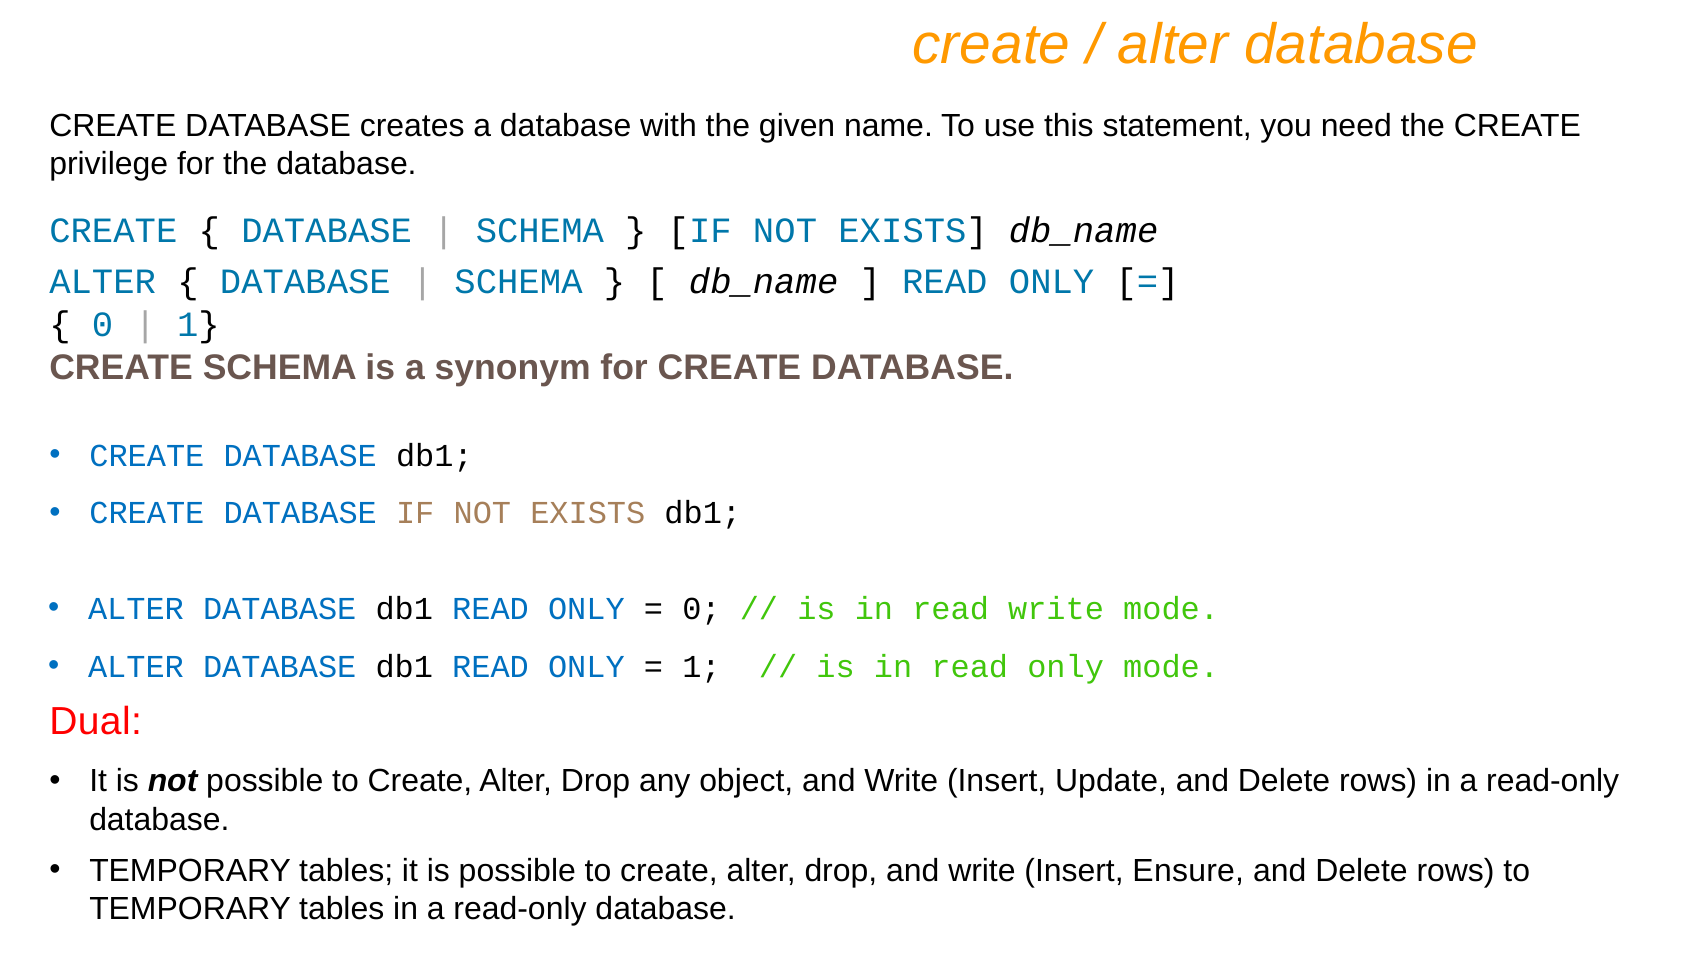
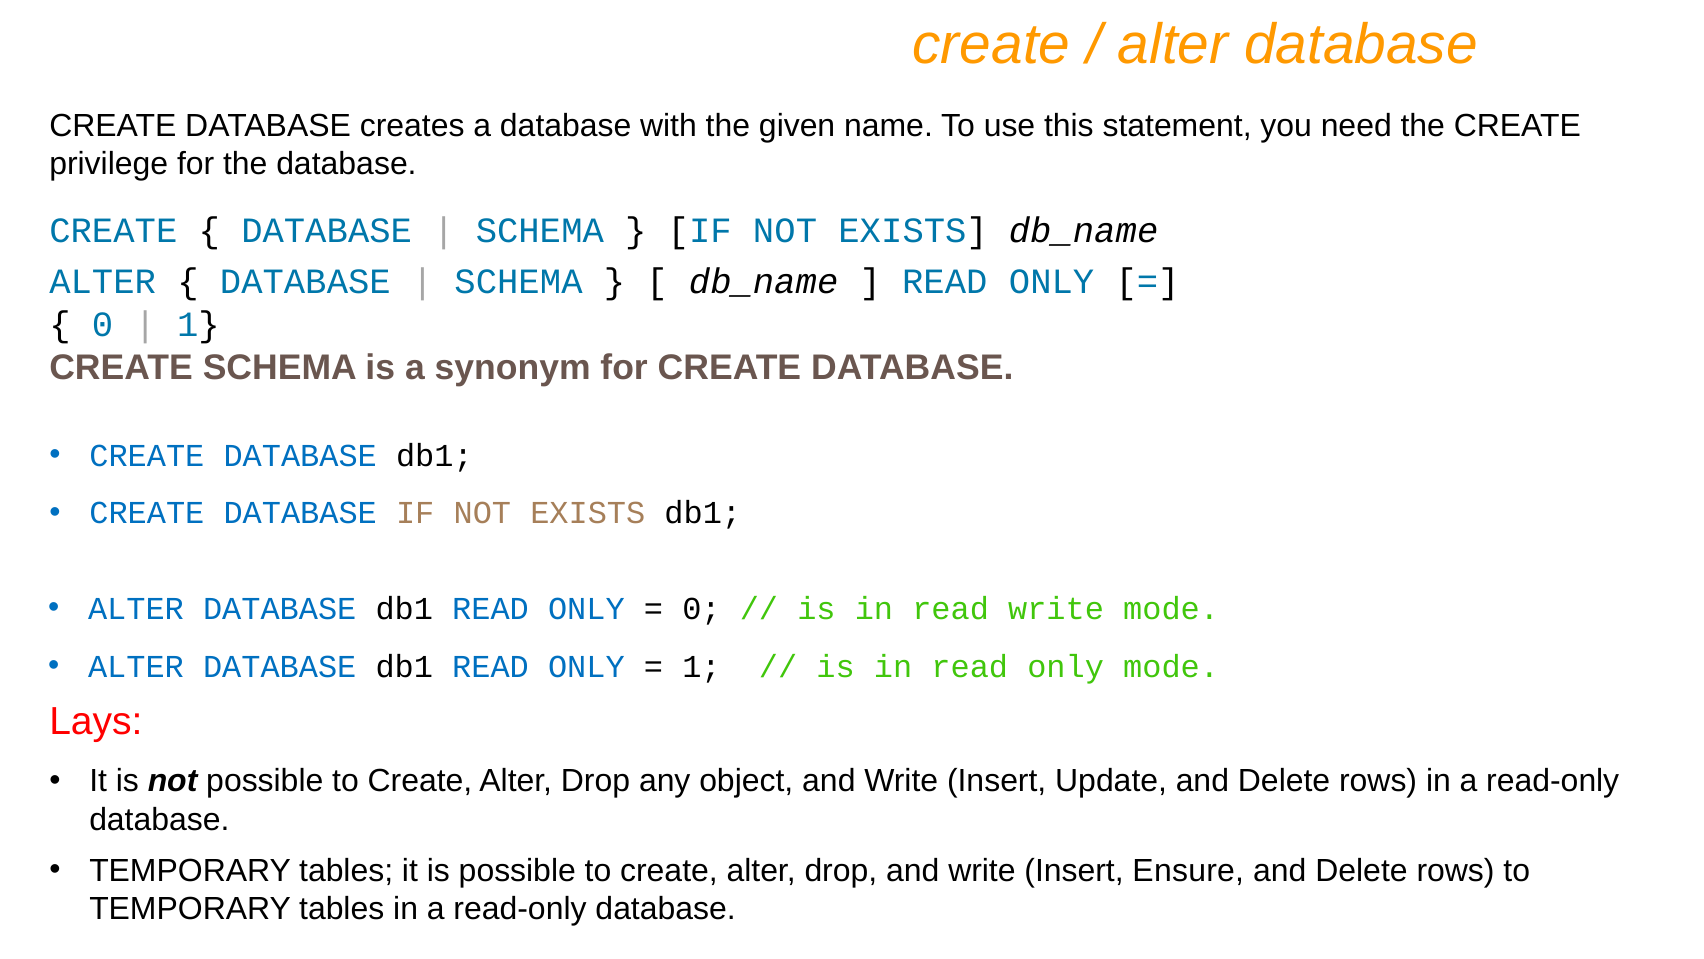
Dual: Dual -> Lays (96, 722)
